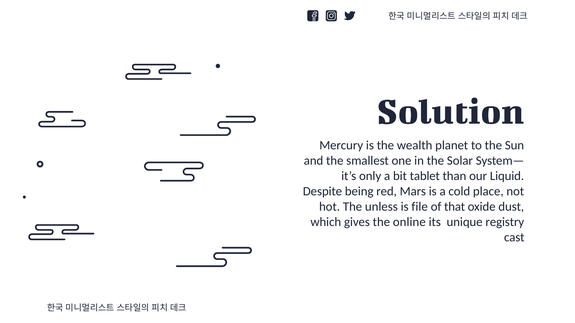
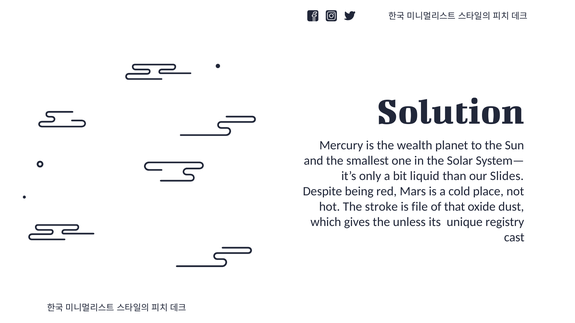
tablet: tablet -> liquid (425, 176)
Liquid: Liquid -> Slides (507, 176)
unless: unless -> stroke (381, 207)
online: online -> unless (409, 222)
